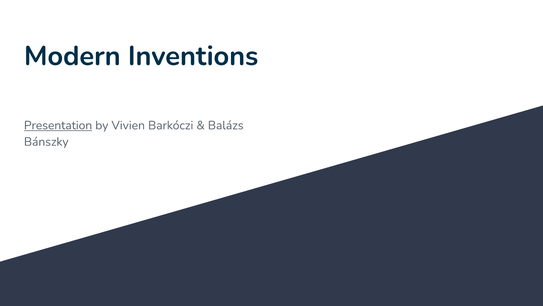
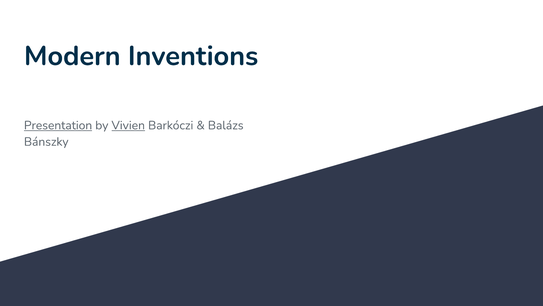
Vivien underline: none -> present (128, 125)
